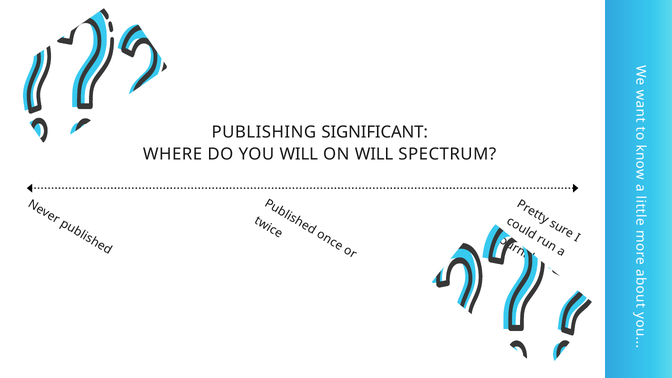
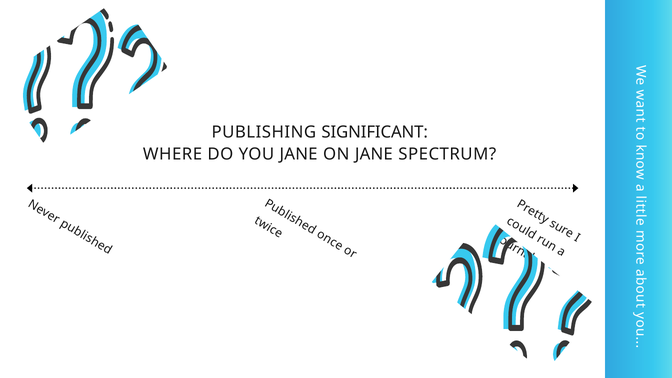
YOU WILL: WILL -> JANE (299, 154)
ON WILL: WILL -> JANE (374, 154)
